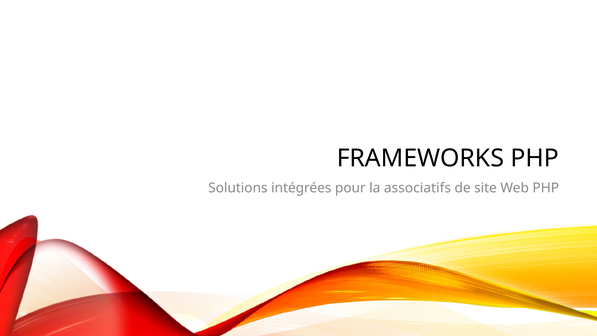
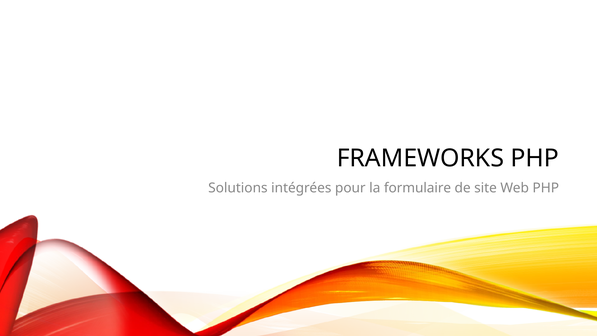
associatifs: associatifs -> formulaire (418, 188)
